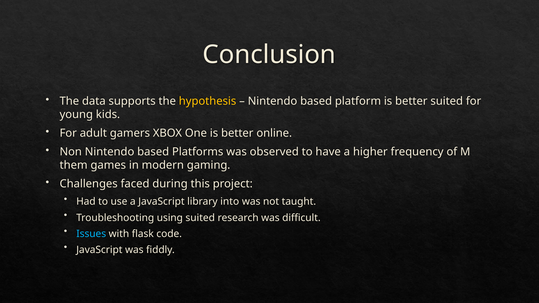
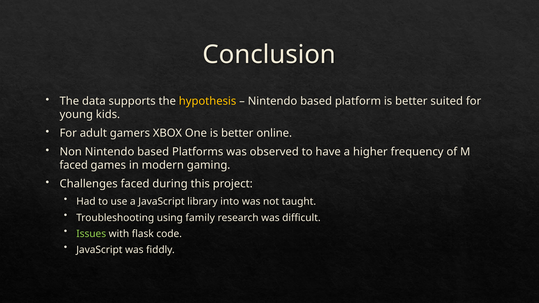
them: them -> faced (74, 165)
using suited: suited -> family (200, 218)
Issues colour: light blue -> light green (91, 234)
